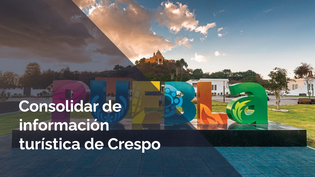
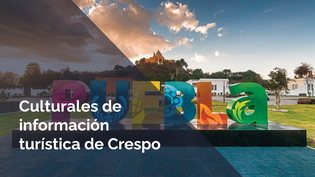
Consolidar: Consolidar -> Culturales (59, 107)
